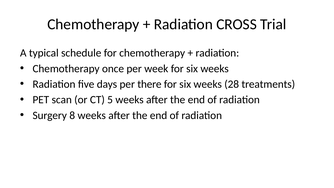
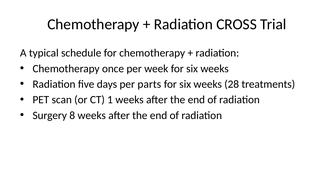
there: there -> parts (149, 84)
5: 5 -> 1 (110, 100)
